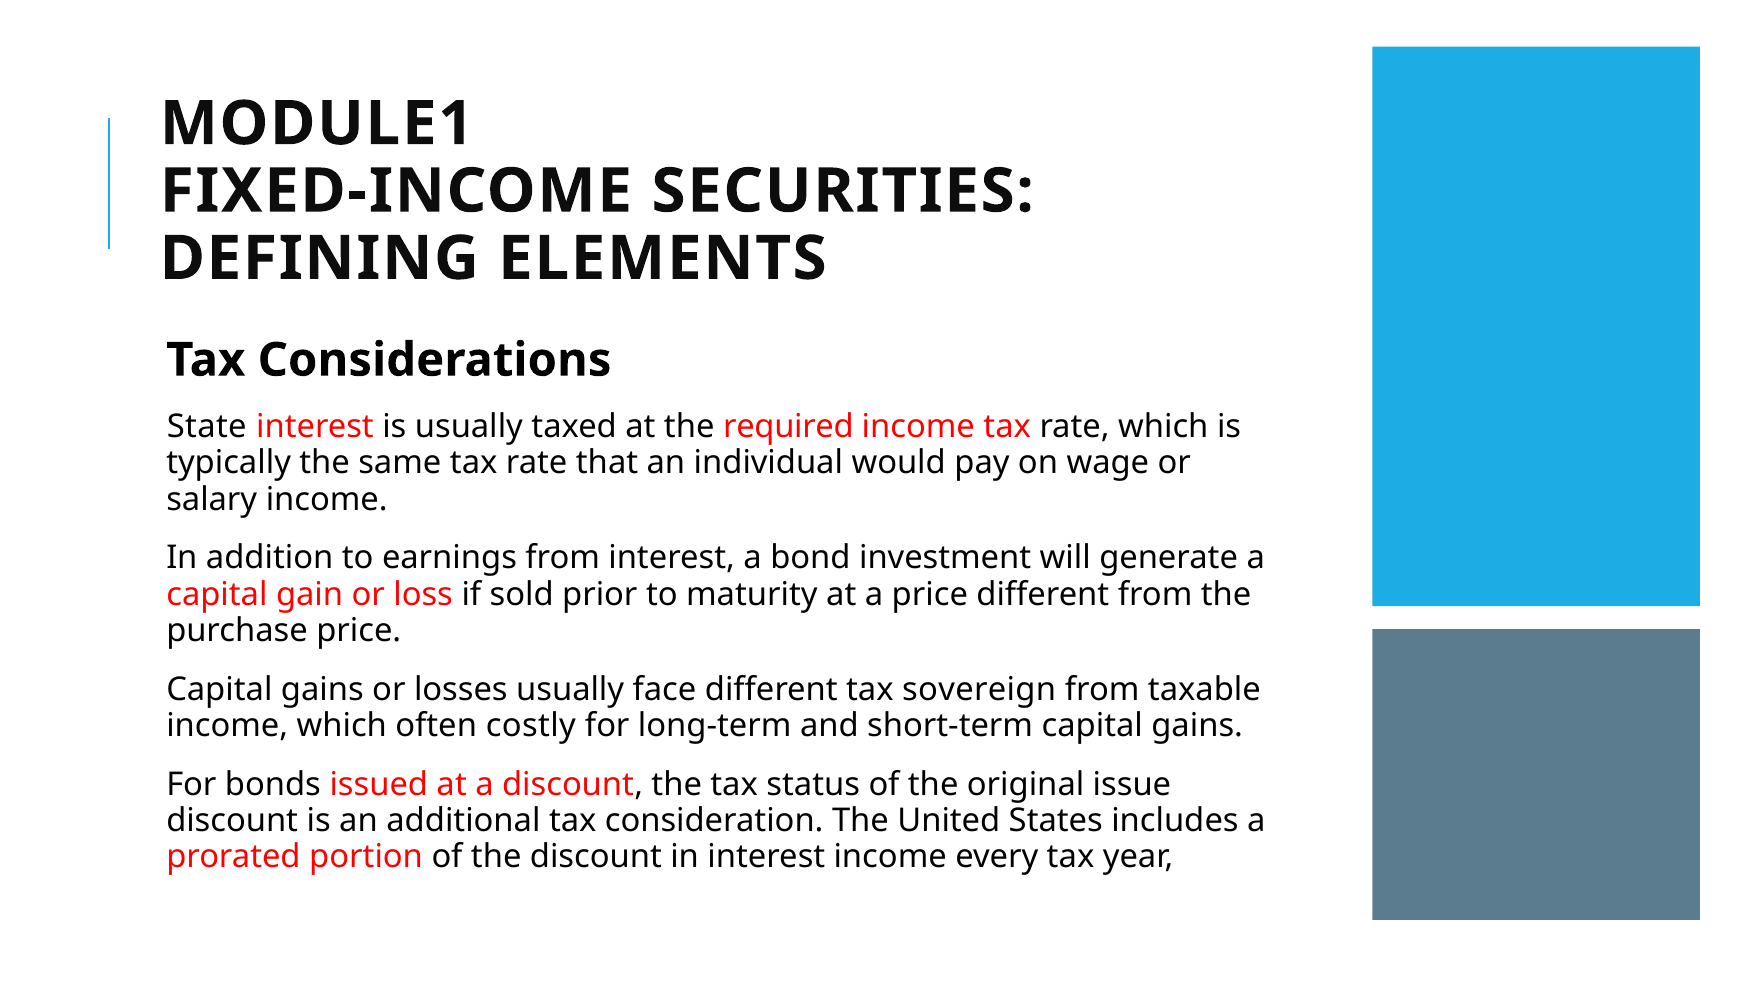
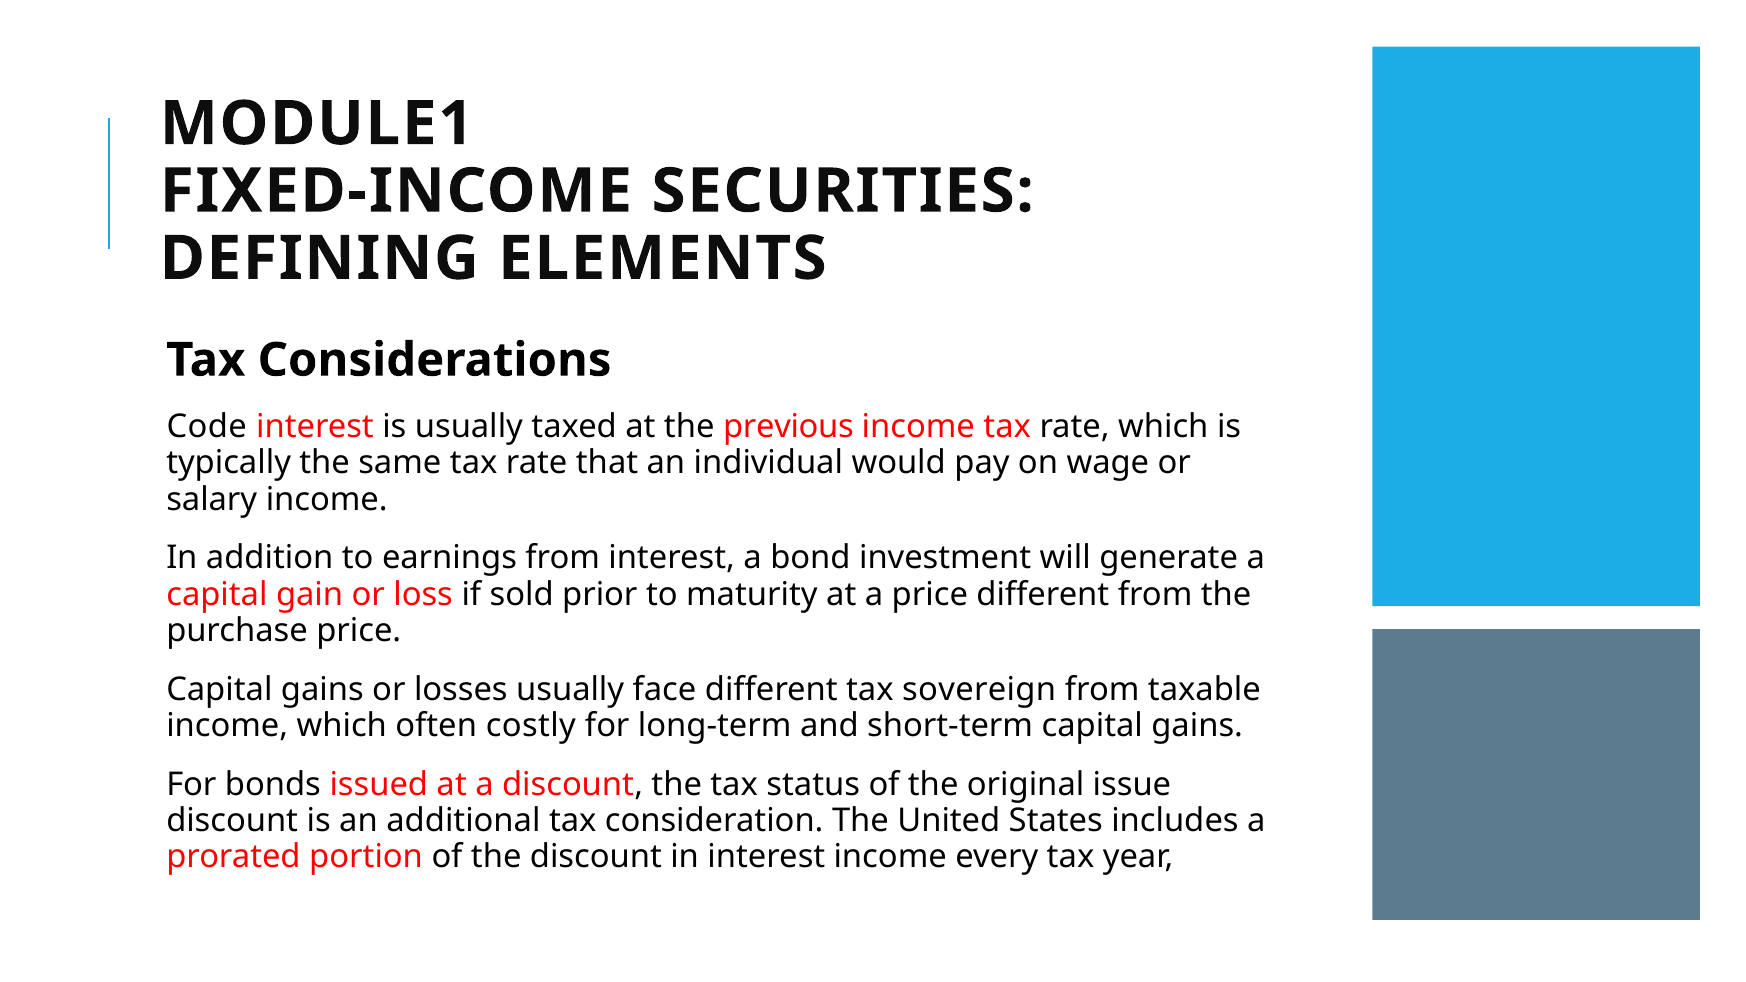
State: State -> Code (207, 427)
required: required -> previous (788, 427)
